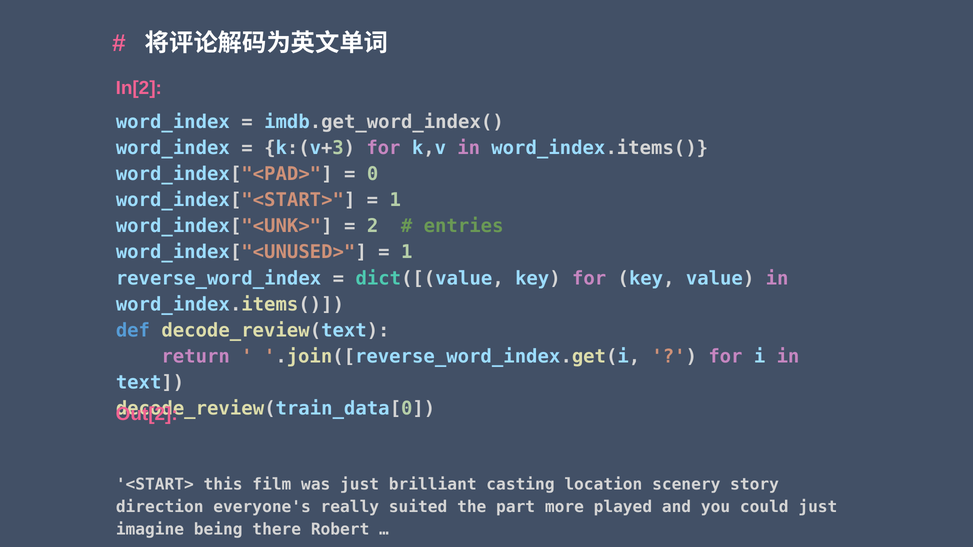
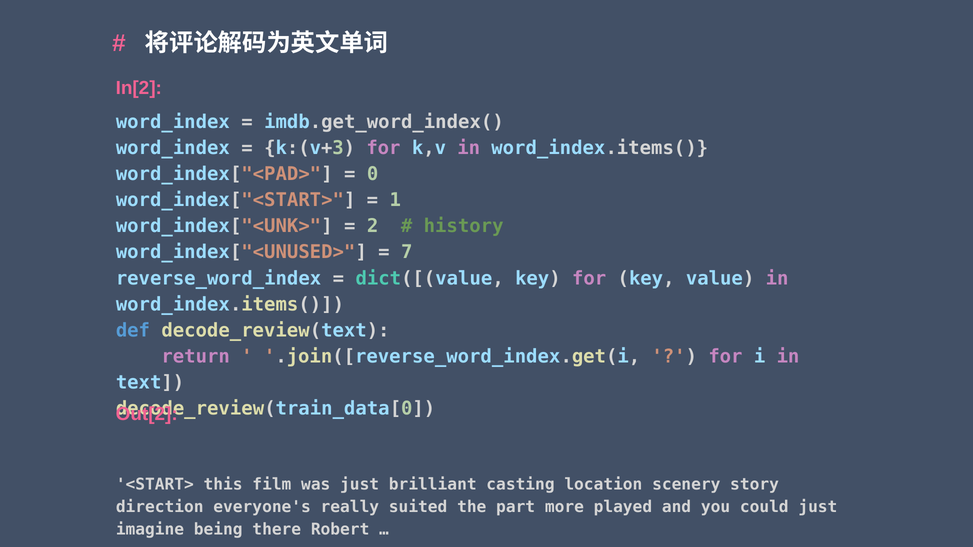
entries: entries -> history (464, 226)
1: 1 -> 7 (407, 252)
